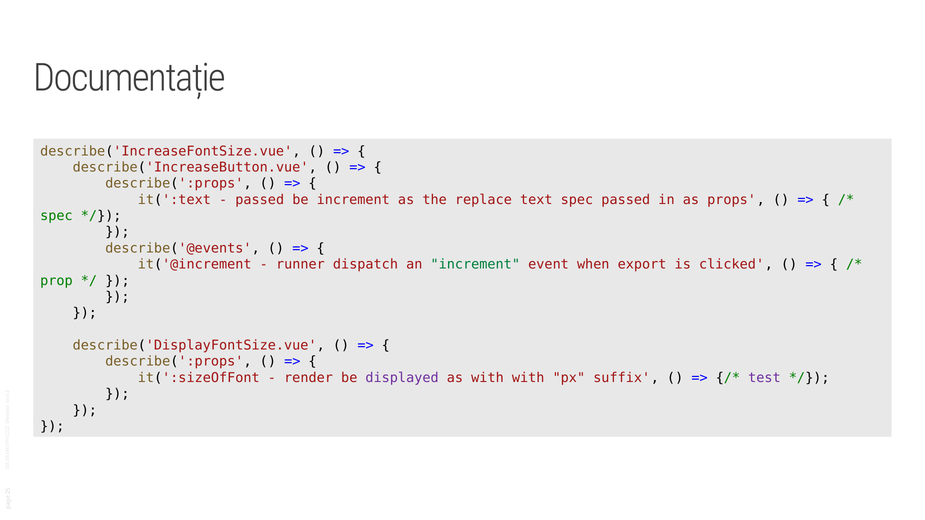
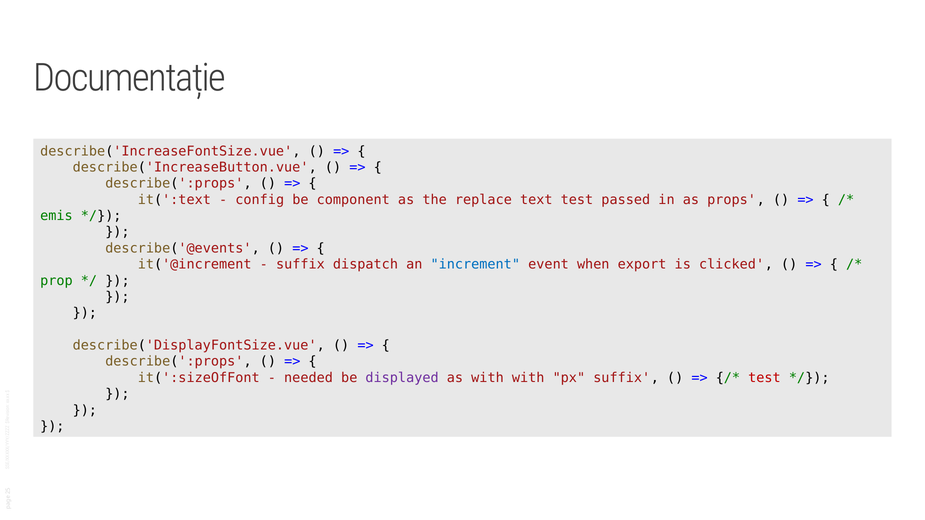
passed: passed -> config (260, 200)
be increment: increment -> component (353, 200)
text spec: spec -> test (577, 200)
spec: spec -> emis (56, 216)
runner: runner -> suffix (300, 265)
increment colour: green -> blue (475, 265)
render: render -> needed (309, 378)
test colour: purple -> red (764, 378)
